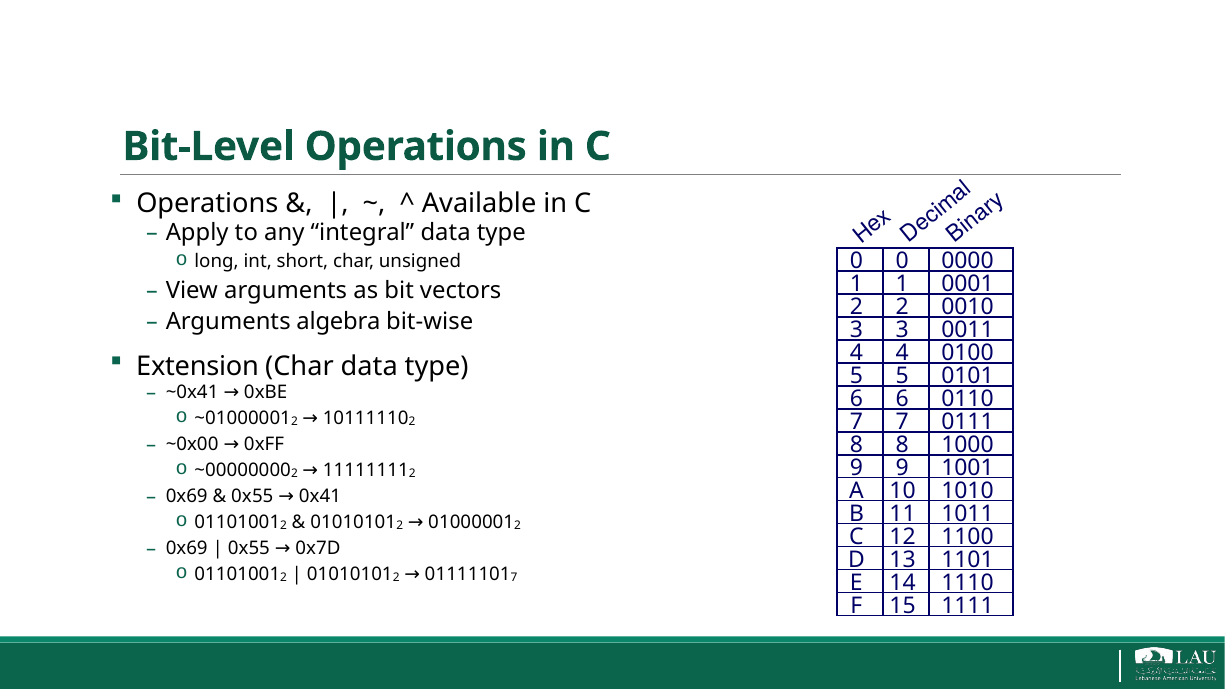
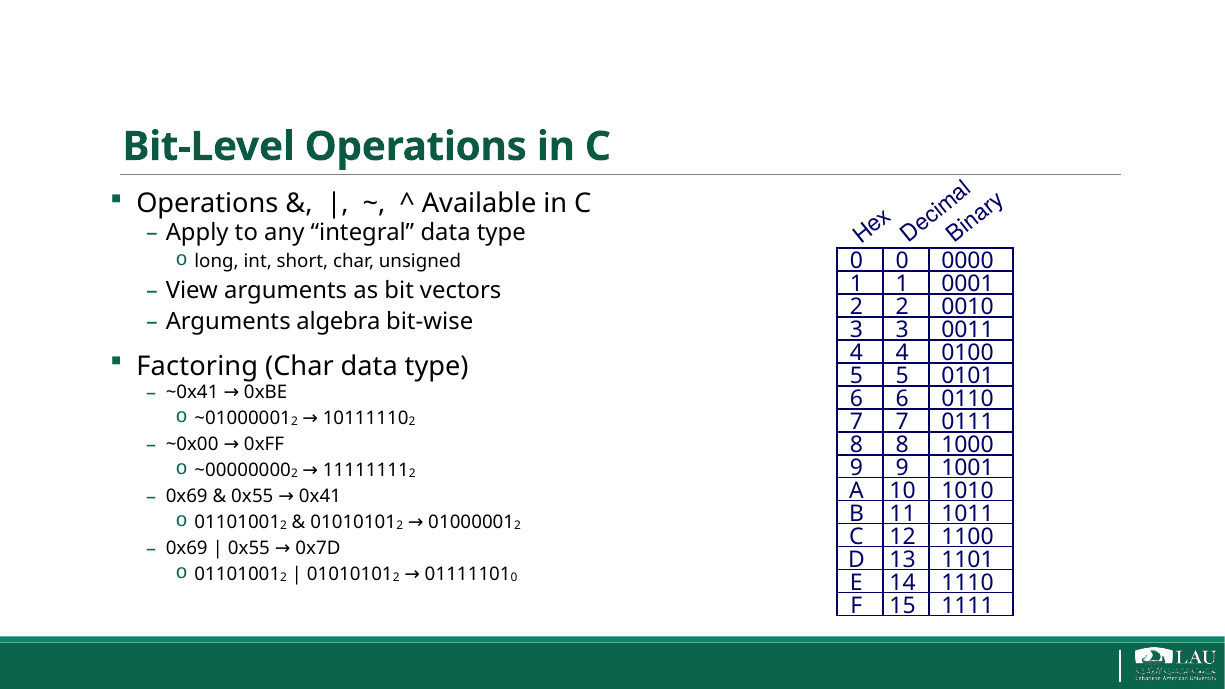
Extension: Extension -> Factoring (197, 366)
7: 7 -> 0 (514, 578)
